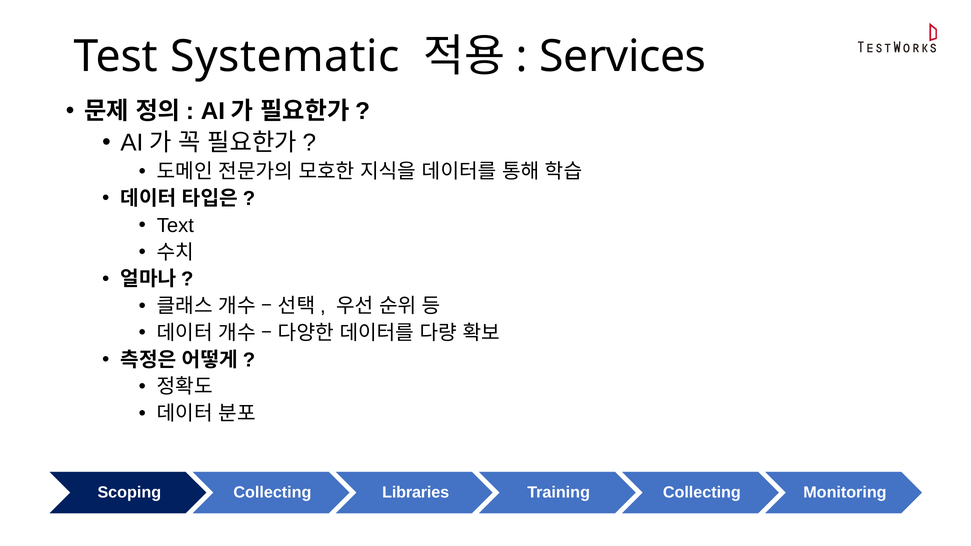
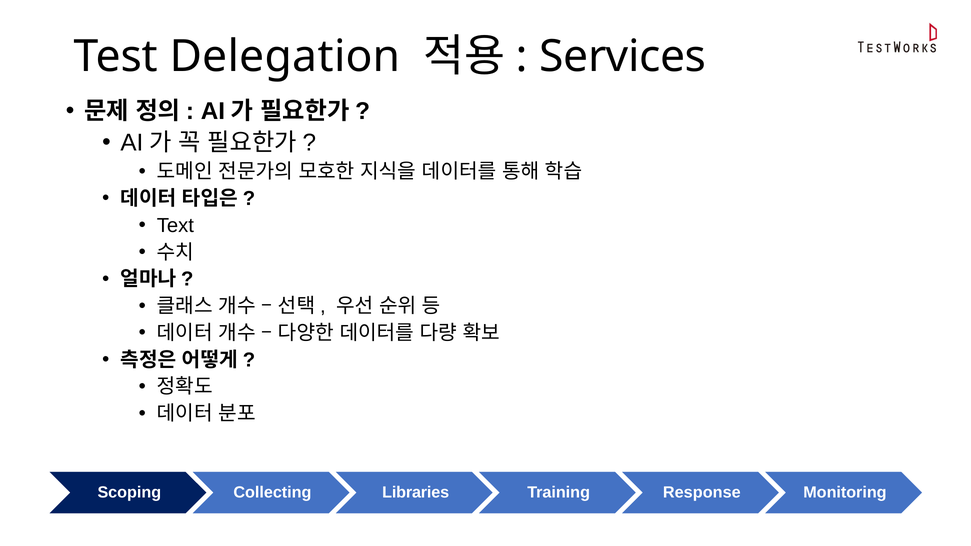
Systematic: Systematic -> Delegation (285, 56)
Training Collecting: Collecting -> Response (702, 493)
